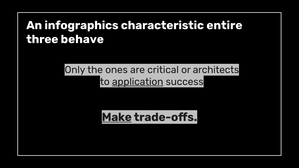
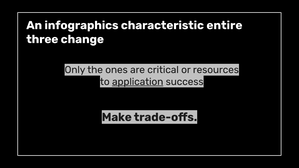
behave: behave -> change (82, 39)
architects: architects -> resources (216, 70)
Make underline: present -> none (117, 117)
